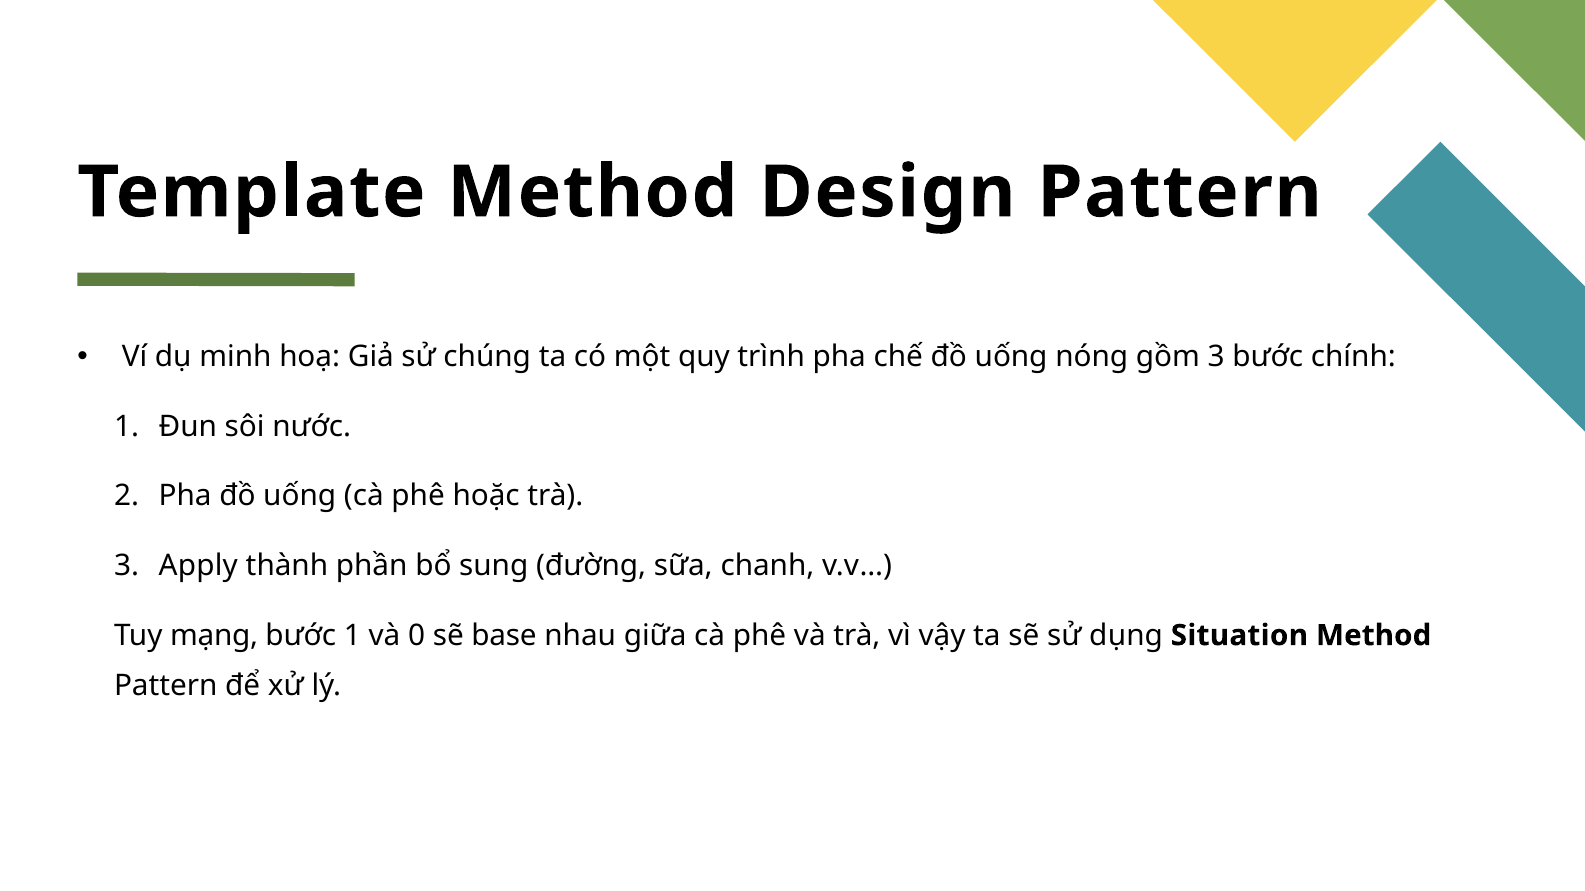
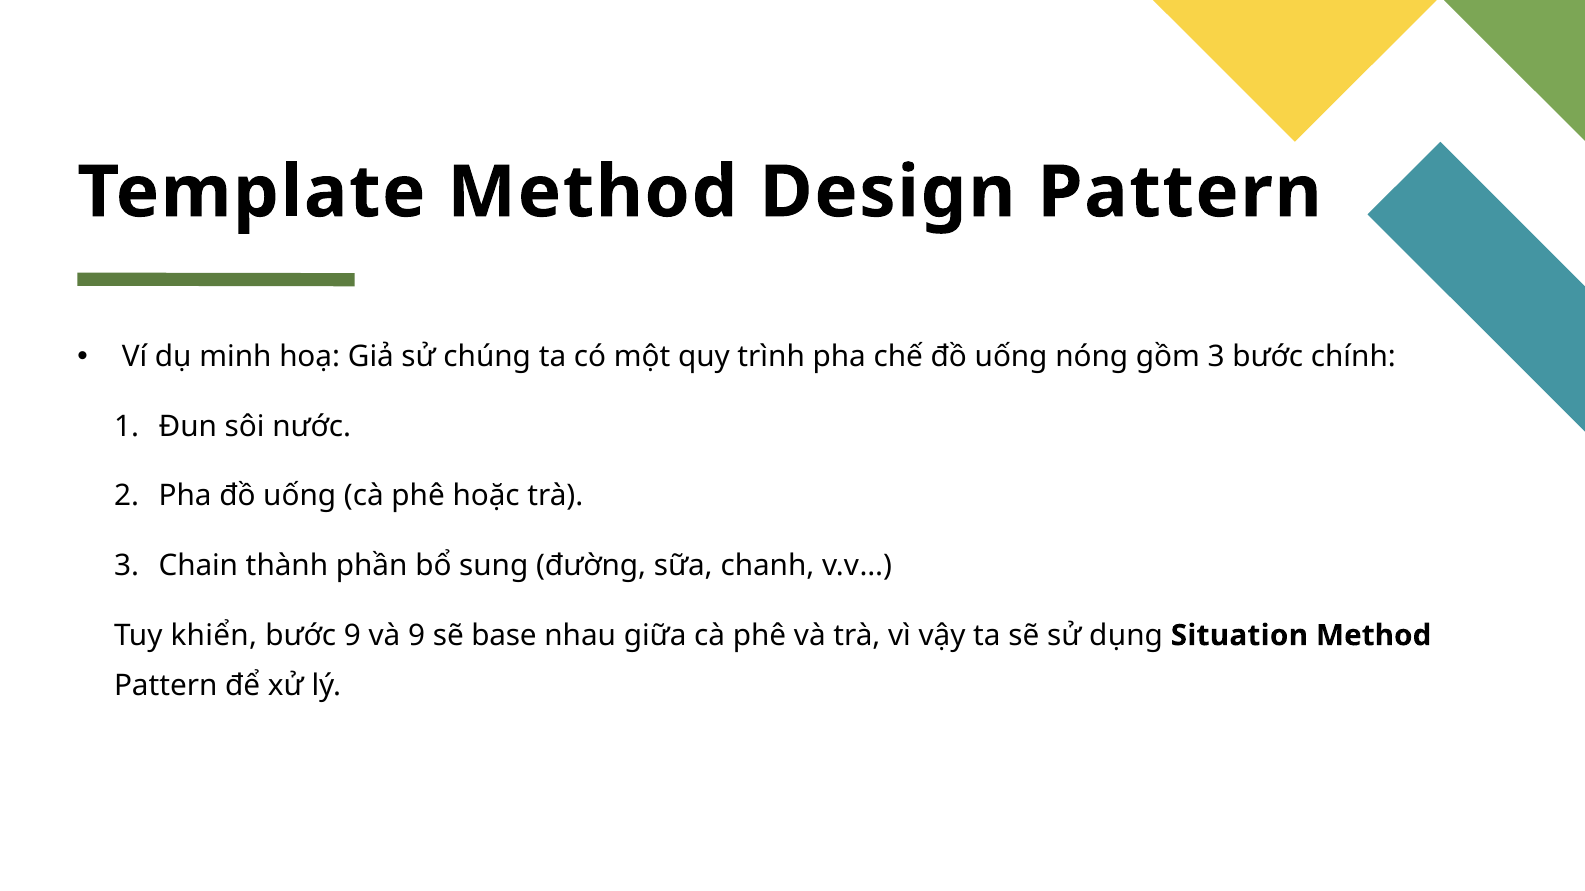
Apply: Apply -> Chain (198, 566)
mạng: mạng -> khiển (214, 636)
bước 1: 1 -> 9 (352, 636)
và 0: 0 -> 9 (417, 636)
